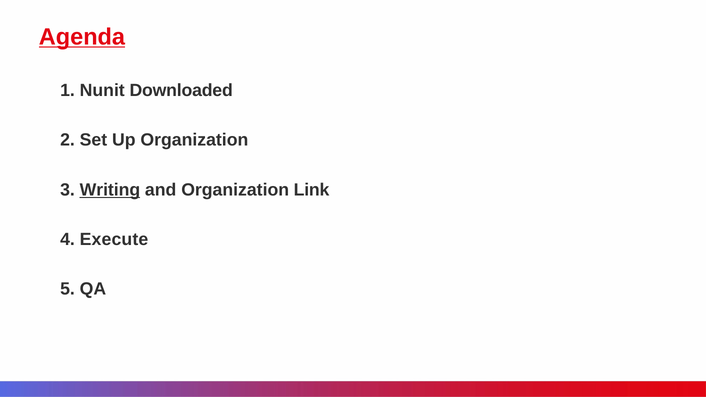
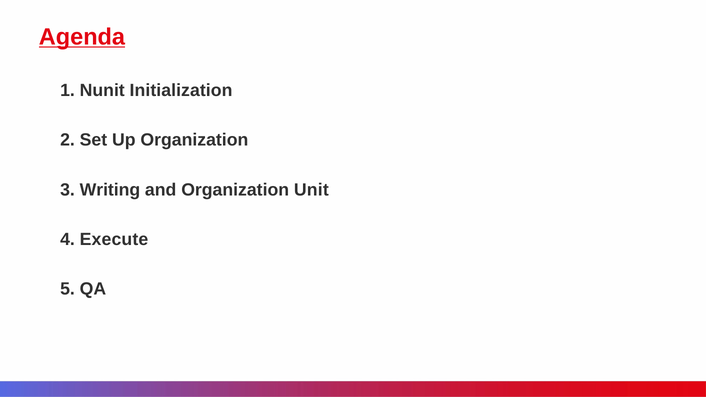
Downloaded: Downloaded -> Initialization (181, 90)
Writing underline: present -> none (110, 190)
Link: Link -> Unit (311, 190)
